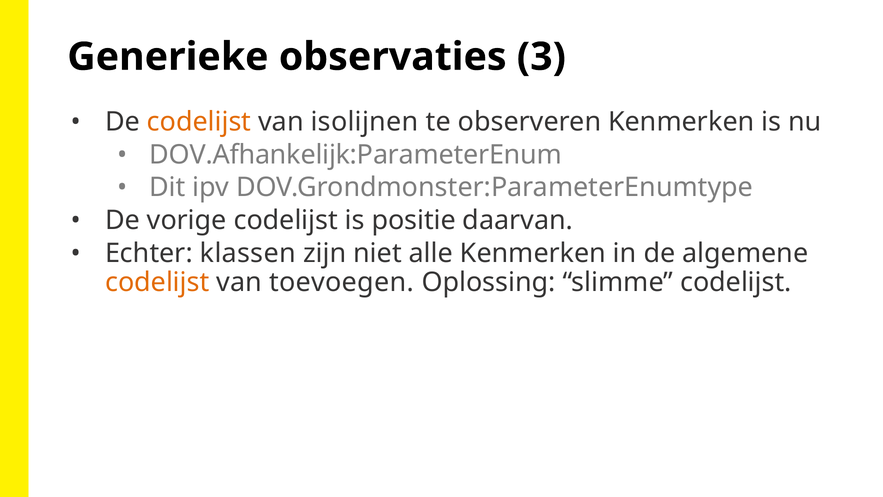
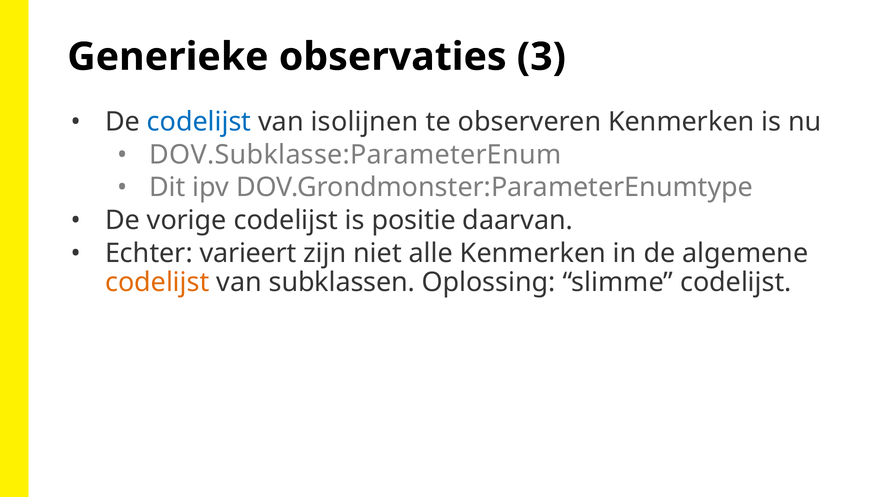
codelijst colour: orange -> blue (199, 122)
DOV.Afhankelijk:ParameterEnum: DOV.Afhankelijk:ParameterEnum -> DOV.Subklasse:ParameterEnum (355, 155)
klassen: klassen -> varieert (248, 253)
toevoegen: toevoegen -> subklassen (342, 282)
